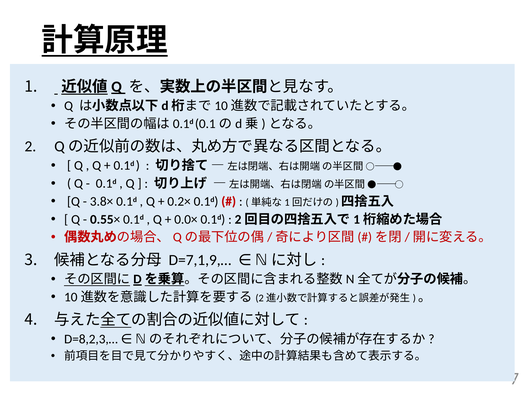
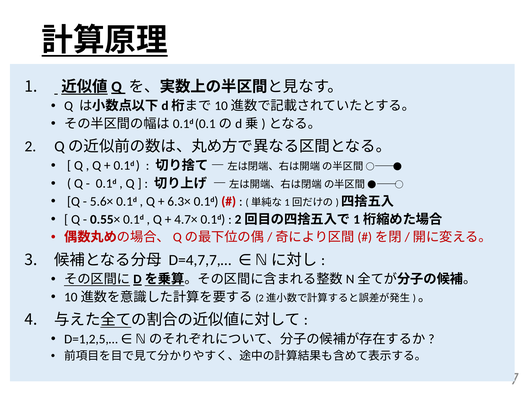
3.8×: 3.8× -> 5.6× (102, 201)
0.2×: 0.2× -> 6.3× (179, 201)
0.0×: 0.0× -> 4.7× (186, 219)
D=7,1,9,…: D=7,1,9,… -> D=4,7,7,… (200, 260)
D=8,2,3,…: D=8,2,3,… -> D=1,2,5,… (91, 339)
